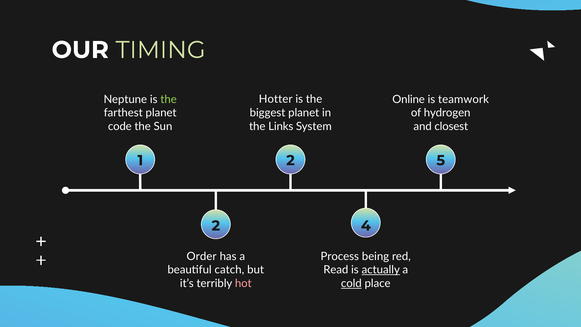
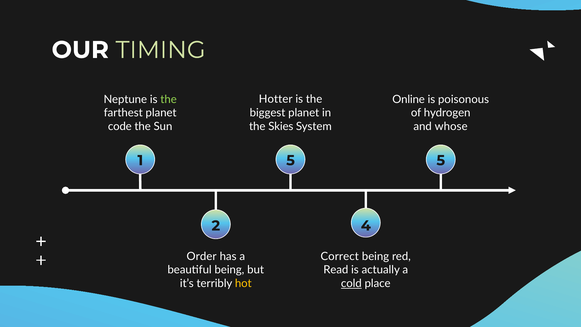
teamwork: teamwork -> poisonous (464, 99)
Links: Links -> Skies (281, 126)
closest: closest -> whose (451, 126)
1 2: 2 -> 5 (291, 160)
Process: Process -> Correct (340, 256)
beautiful catch: catch -> being (229, 270)
actually underline: present -> none (381, 270)
hot colour: pink -> yellow (243, 283)
